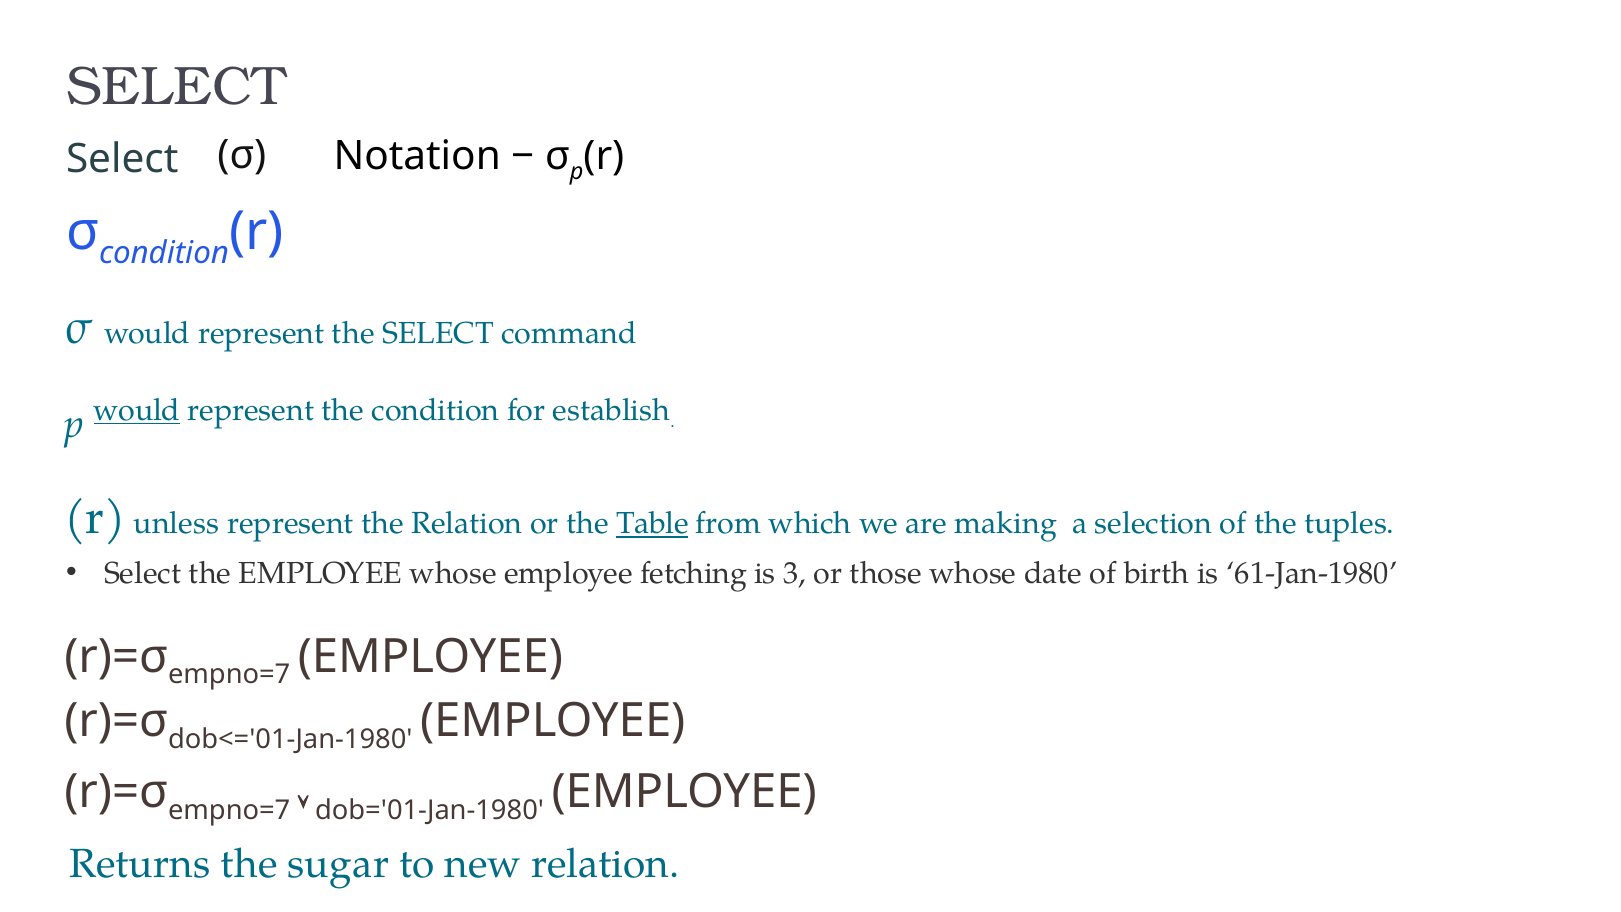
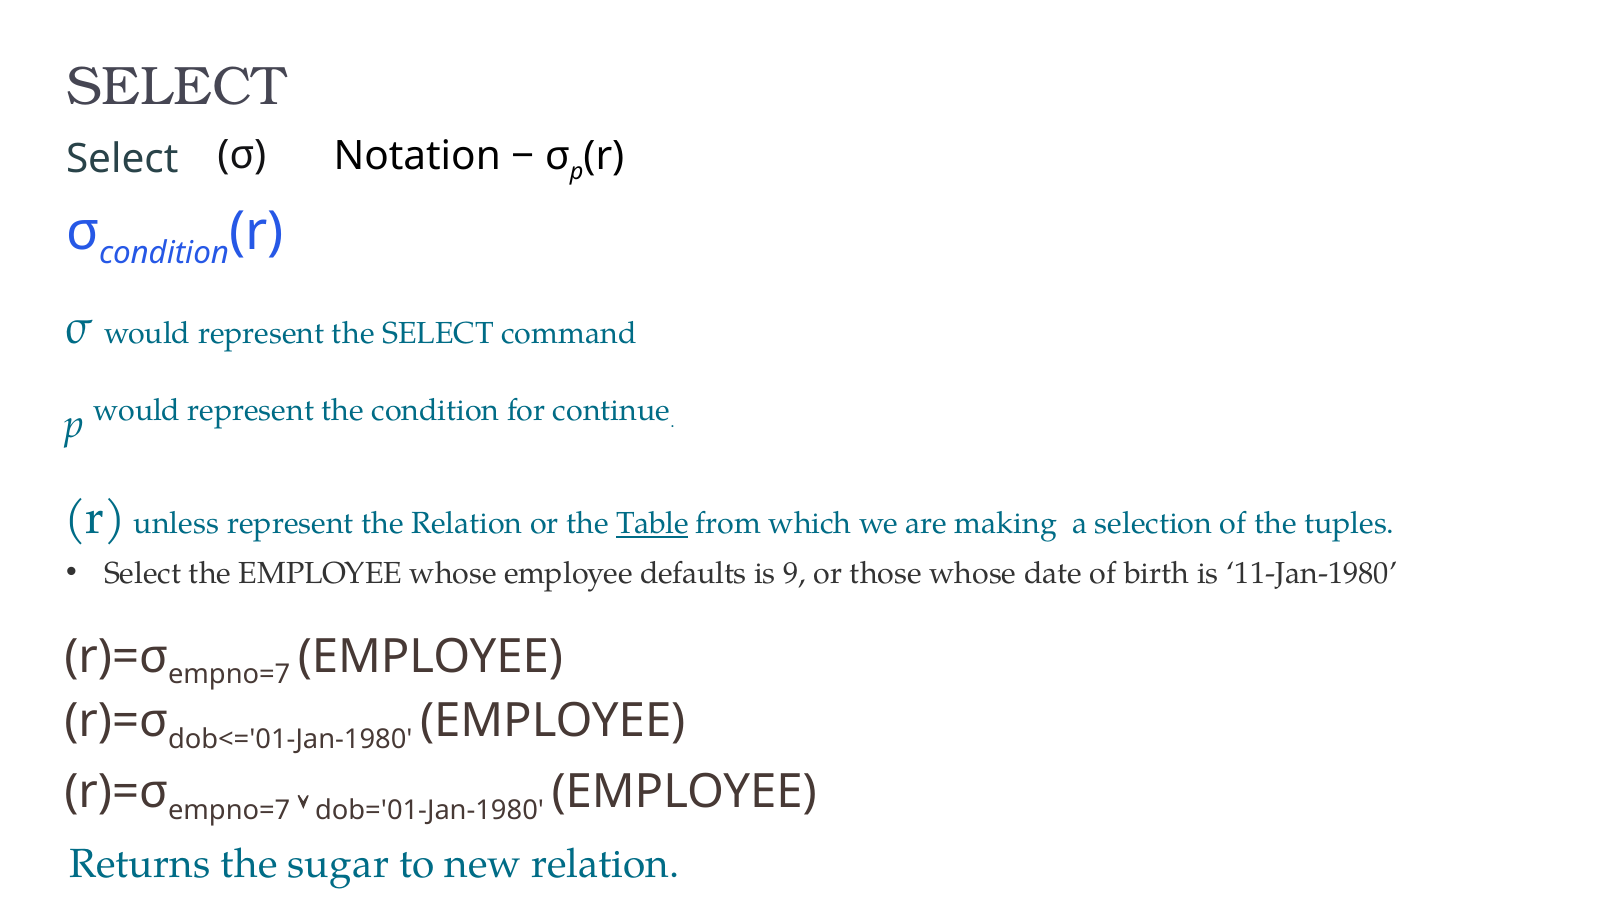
would underline: present -> none (137, 410)
establish: establish -> continue (611, 410)
fetching: fetching -> defaults (694, 573)
3: 3 -> 9 (795, 573)
61-Jan-1980: 61-Jan-1980 -> 11-Jan-1980 (1312, 573)
